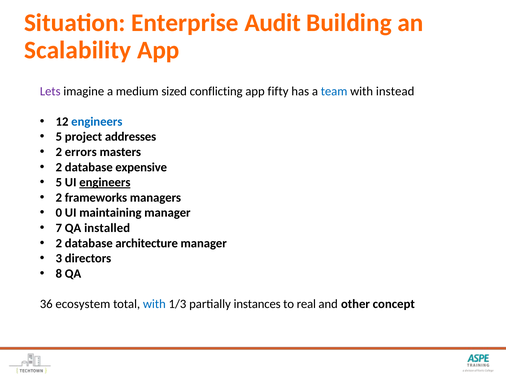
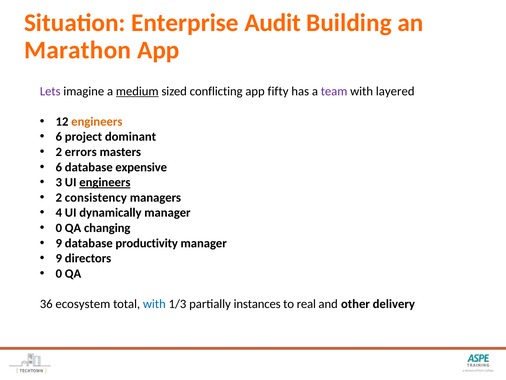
Scalability: Scalability -> Marathon (78, 50)
medium underline: none -> present (137, 91)
team colour: blue -> purple (334, 91)
instead: instead -> layered (395, 91)
engineers colour: blue -> orange (97, 121)
5: 5 -> 6 (59, 137)
addresses: addresses -> dominant (130, 137)
2: 2 -> 6 (59, 167)
5: 5 -> 3 (59, 182)
frameworks: frameworks -> consistency (96, 197)
0: 0 -> 4 (59, 213)
maintaining: maintaining -> dynamically (110, 213)
7: 7 -> 0 (59, 228)
installed: installed -> changing (107, 228)
2: 2 -> 9 (59, 243)
architecture: architecture -> productivity (147, 243)
3: 3 -> 9 (59, 258)
8: 8 -> 0 (59, 273)
concept: concept -> delivery (394, 304)
